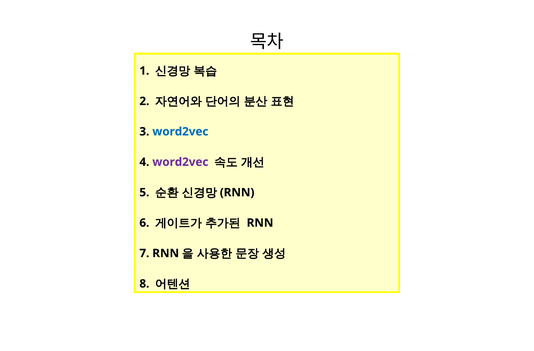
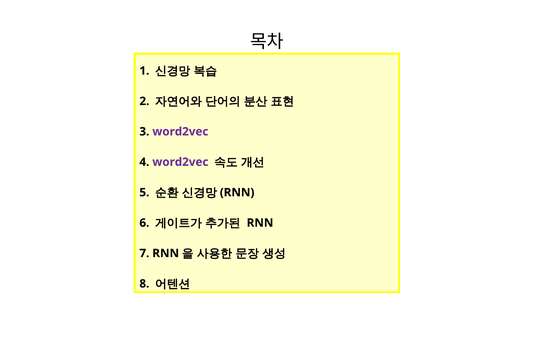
word2vec colour: blue -> purple (180, 132)
